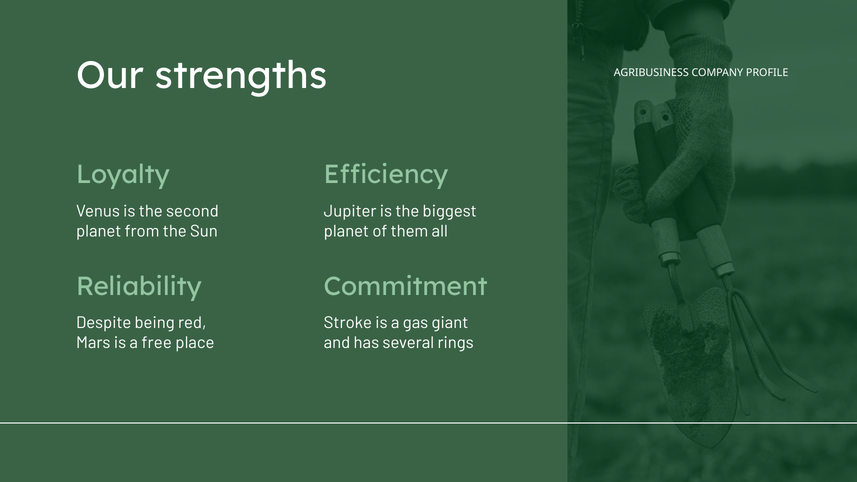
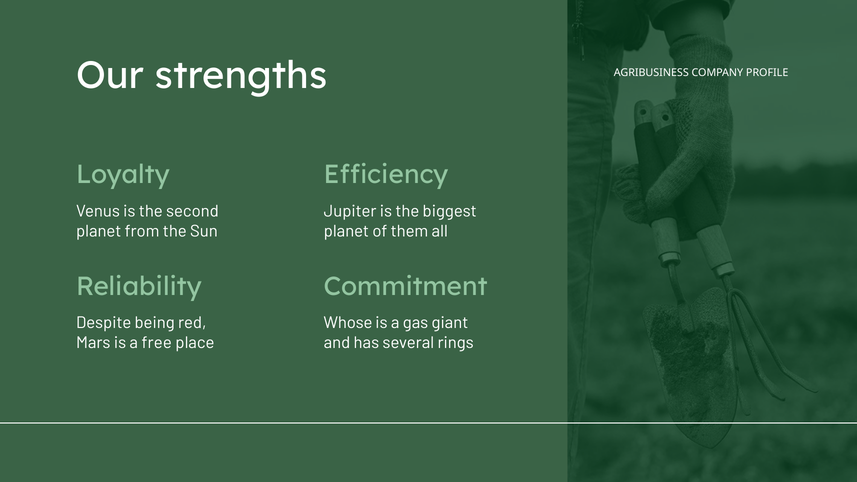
Stroke: Stroke -> Whose (348, 323)
